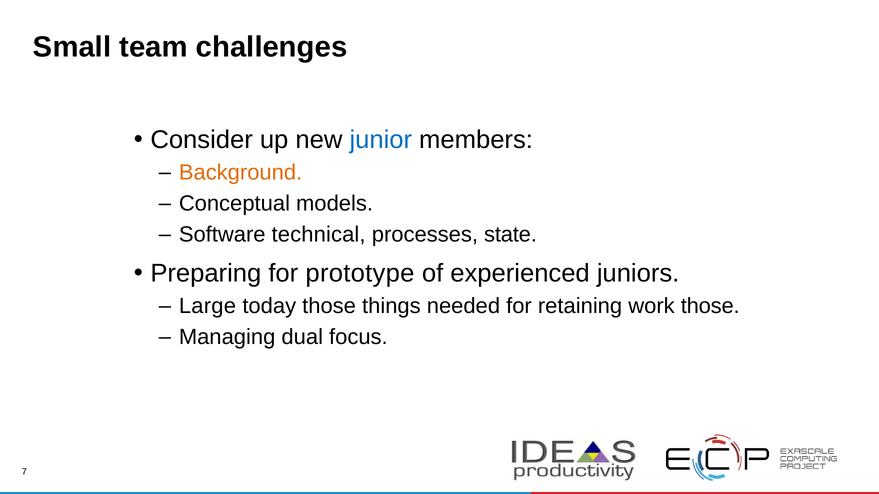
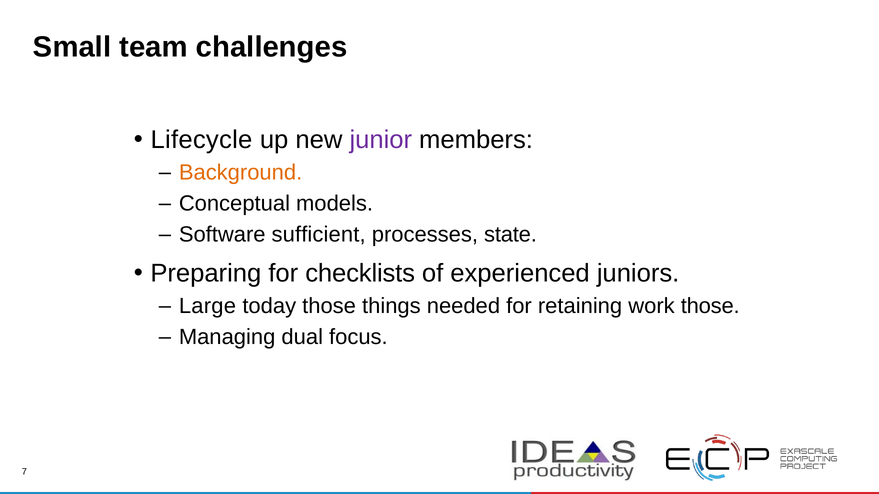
Consider: Consider -> Lifecycle (201, 140)
junior colour: blue -> purple (381, 140)
technical: technical -> sufficient (319, 235)
prototype: prototype -> checklists (360, 273)
